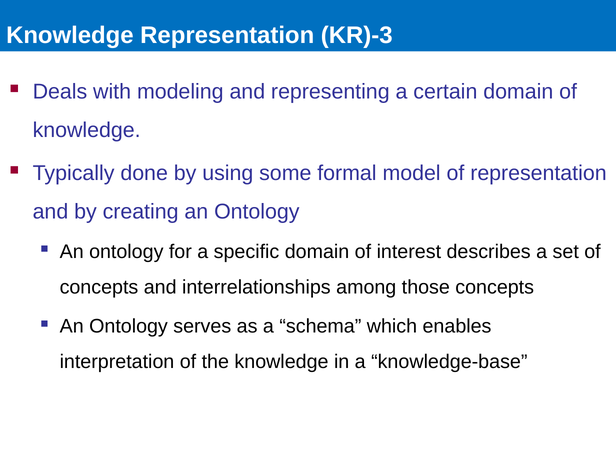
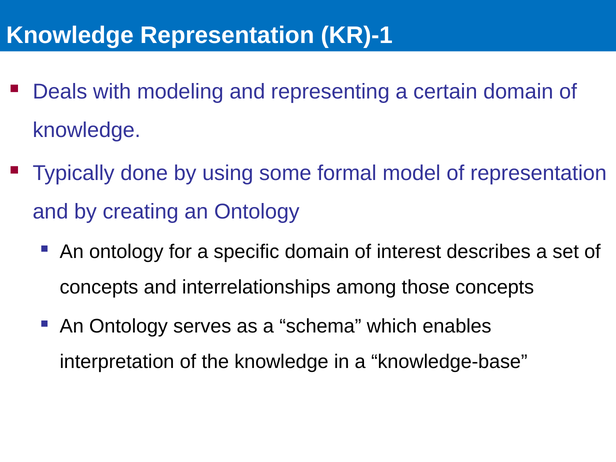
KR)-3: KR)-3 -> KR)-1 (357, 36)
